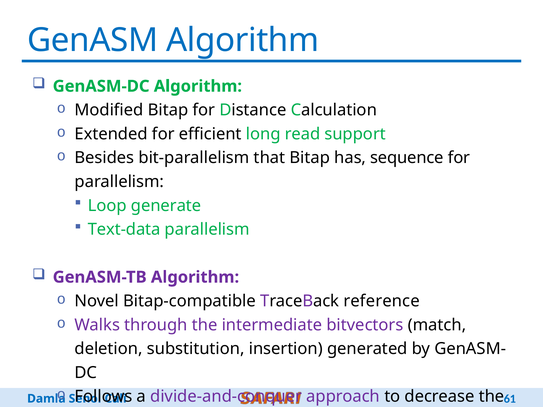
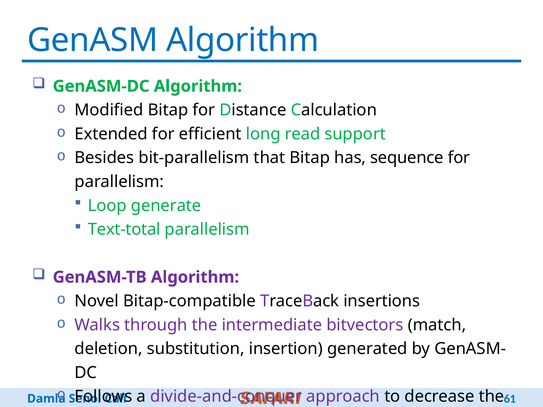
Text-data: Text-data -> Text-total (124, 230)
reference: reference -> insertions (382, 301)
